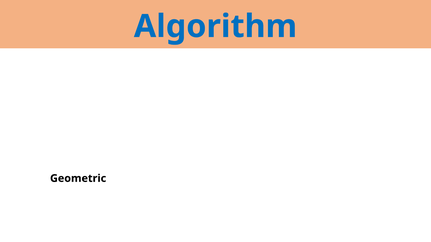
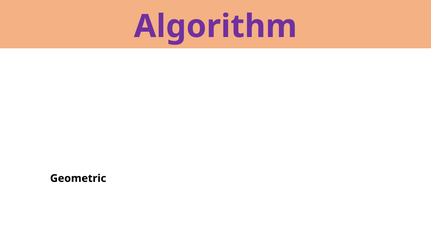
Algorithm colour: blue -> purple (215, 26)
